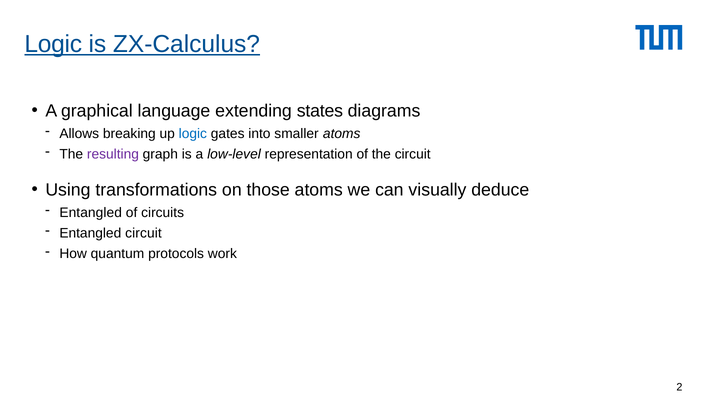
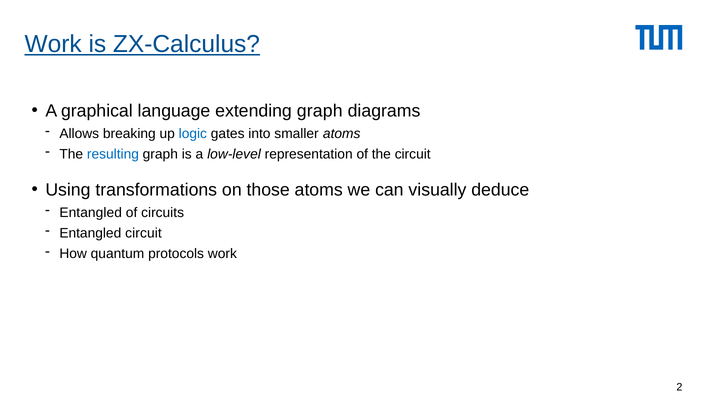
Logic: Logic -> Work (53, 44)
extending states: states -> graph (320, 111)
resulting colour: purple -> blue (113, 154)
